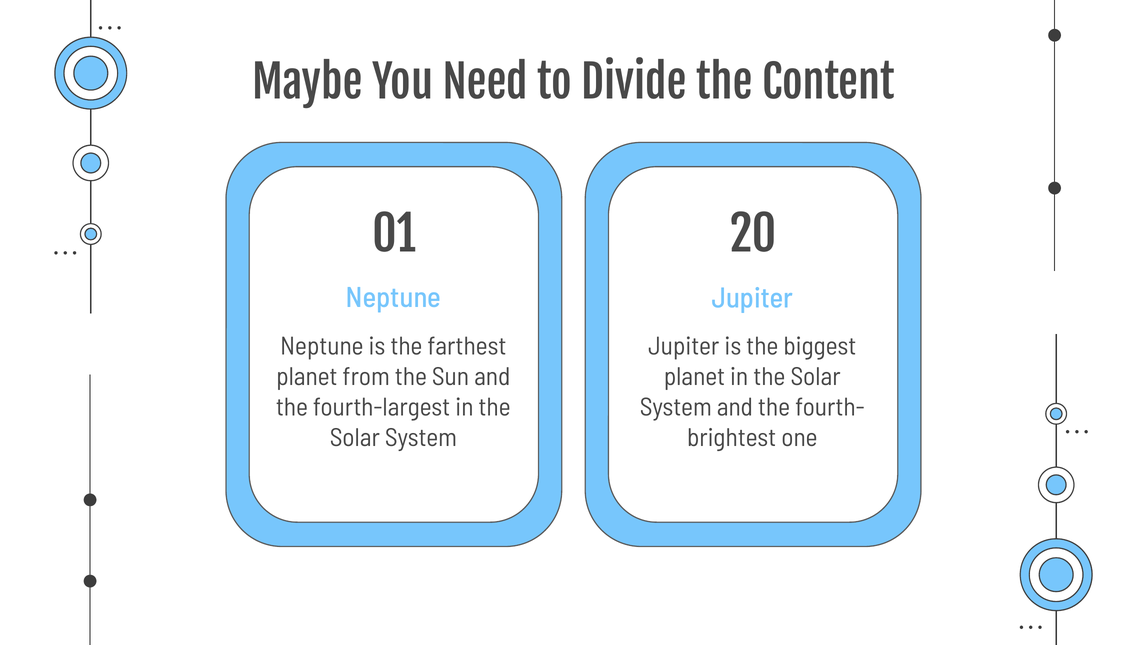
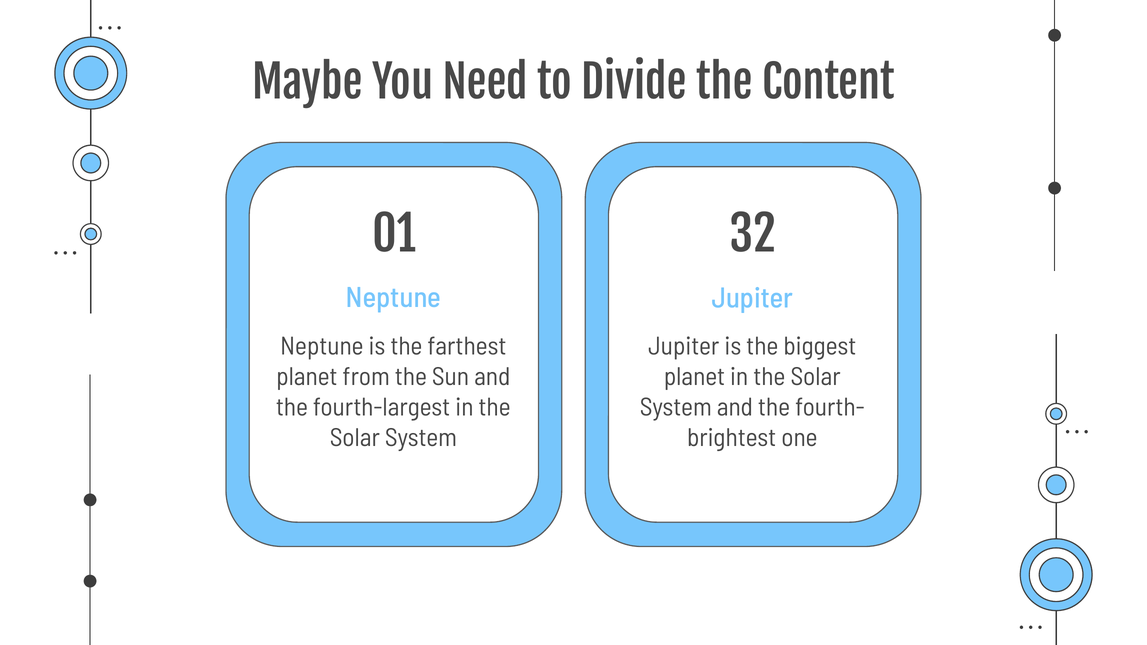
20: 20 -> 32 (753, 236)
